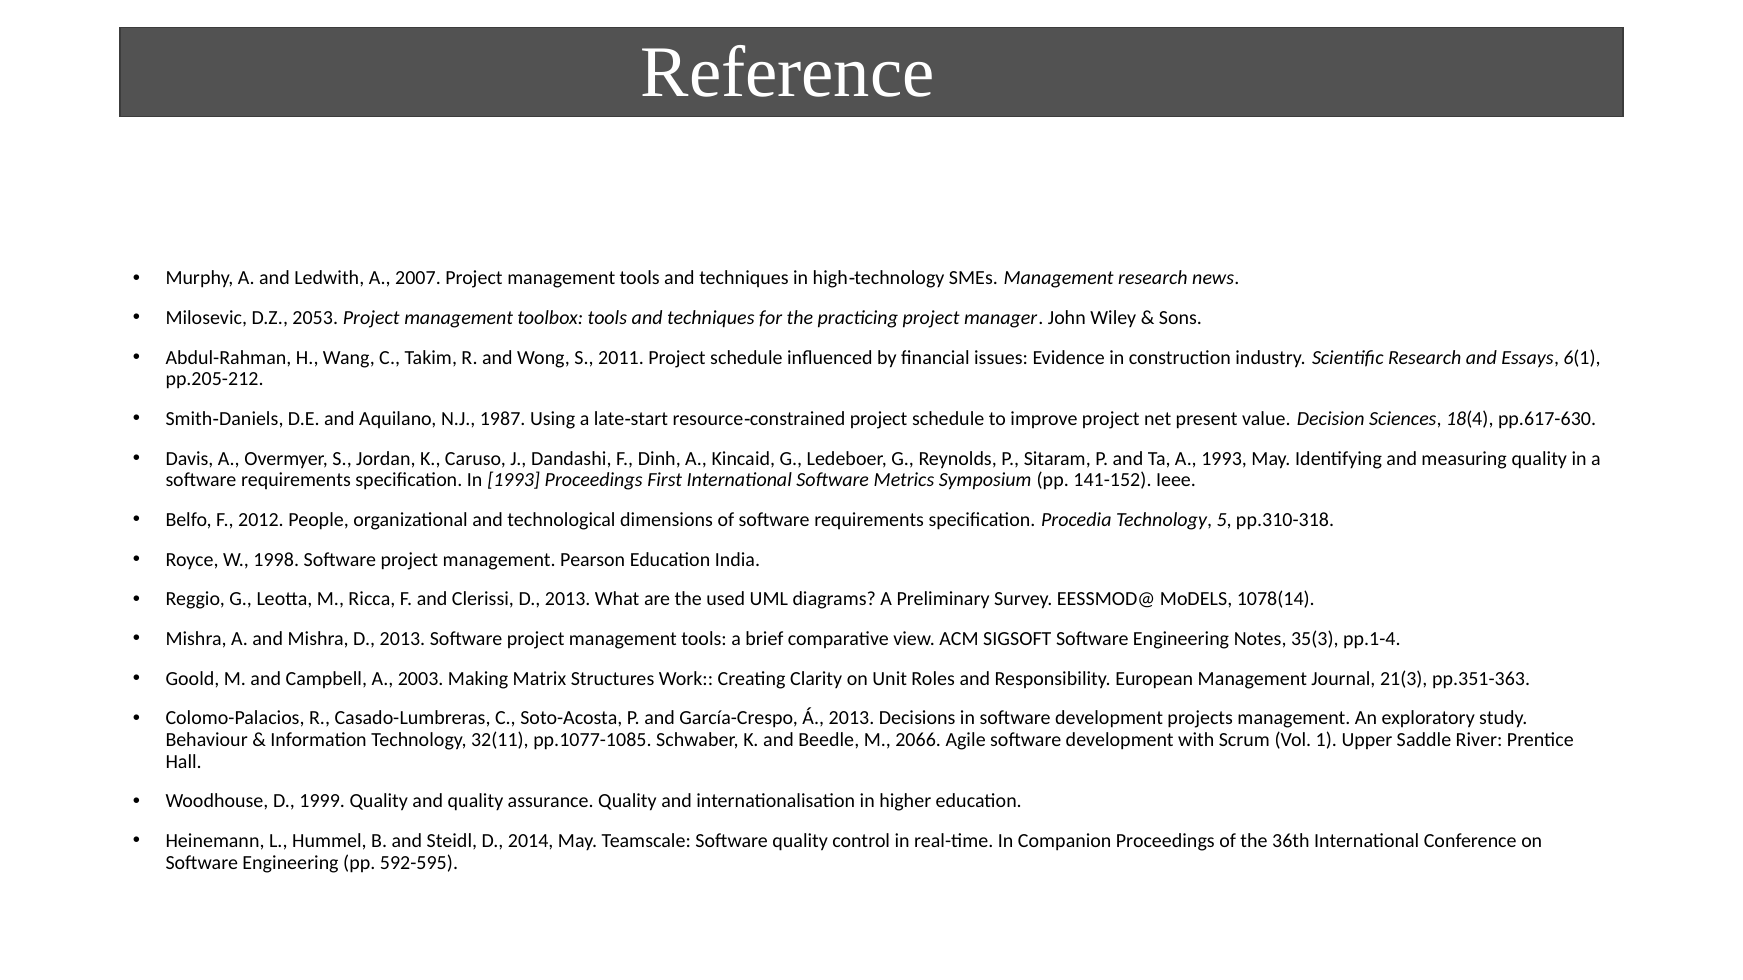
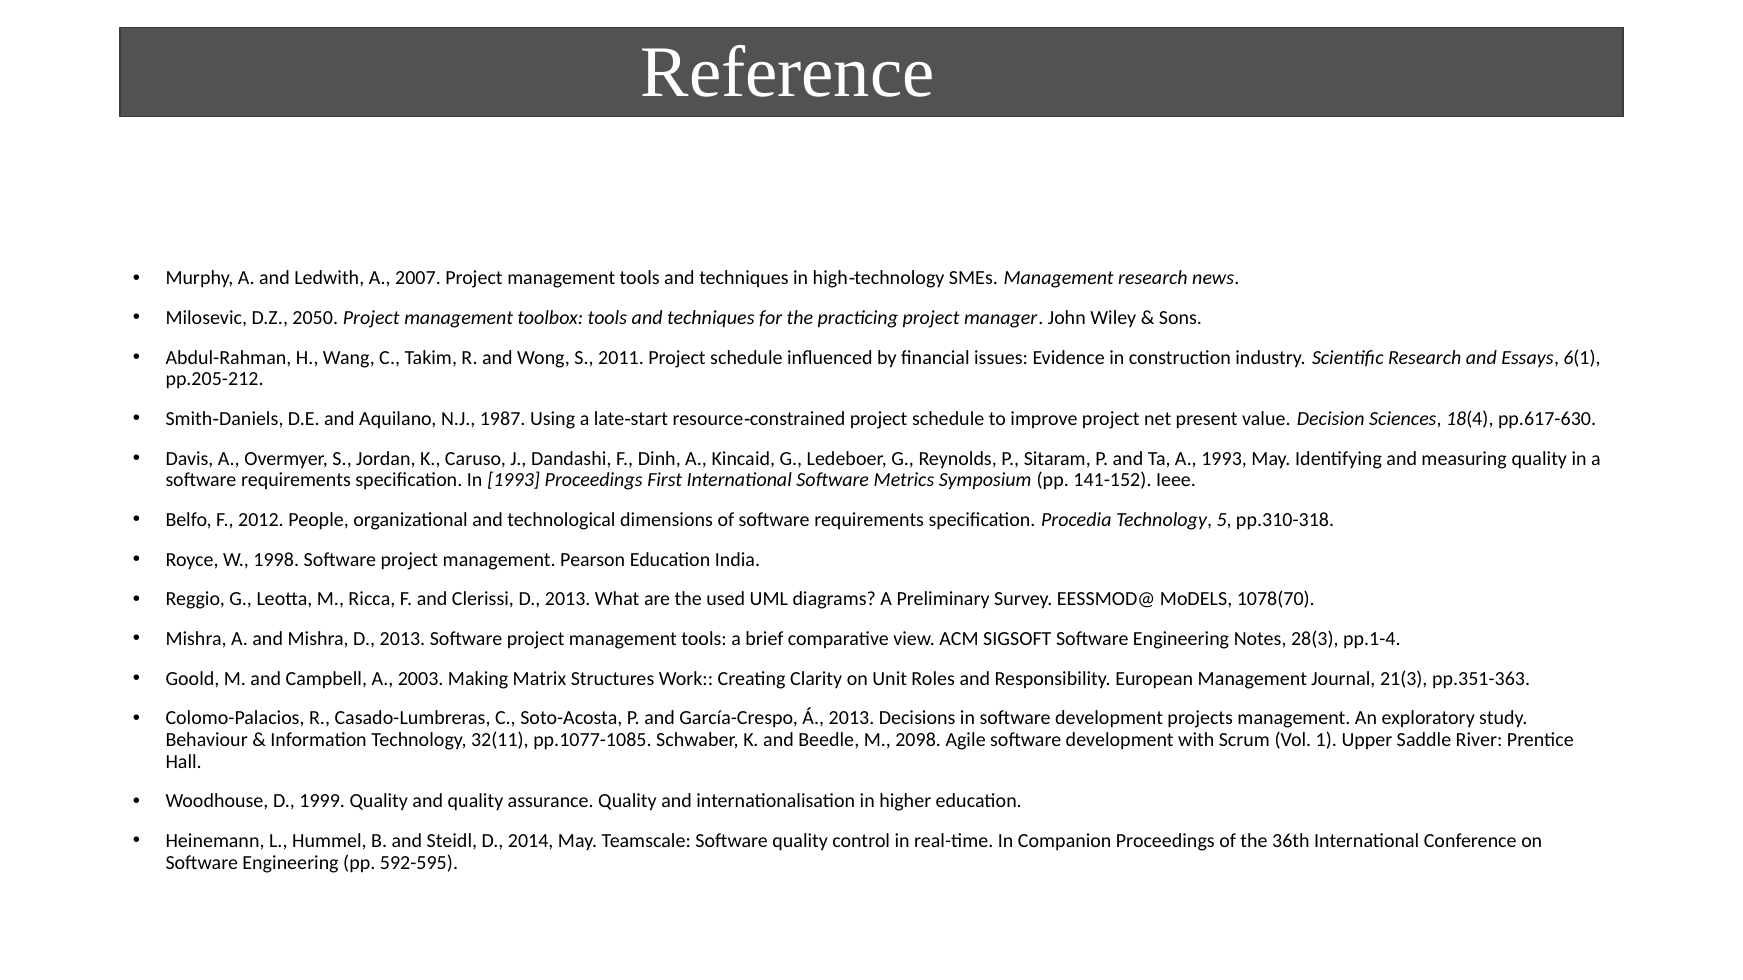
2053: 2053 -> 2050 (315, 318)
1078(14: 1078(14 -> 1078(70 (1276, 599)
35(3: 35(3 -> 28(3 (1315, 639)
2066: 2066 -> 2098 (918, 740)
